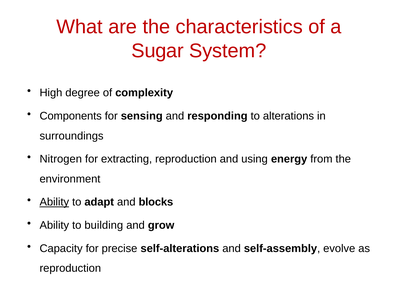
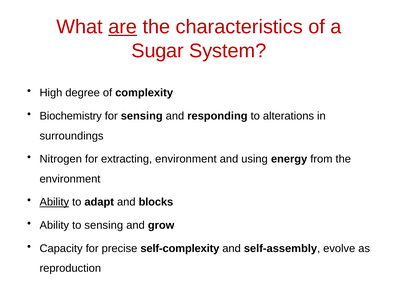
are underline: none -> present (123, 27)
Components: Components -> Biochemistry (71, 116)
extracting reproduction: reproduction -> environment (186, 159)
to building: building -> sensing (104, 226)
self-alterations: self-alterations -> self-complexity (180, 249)
